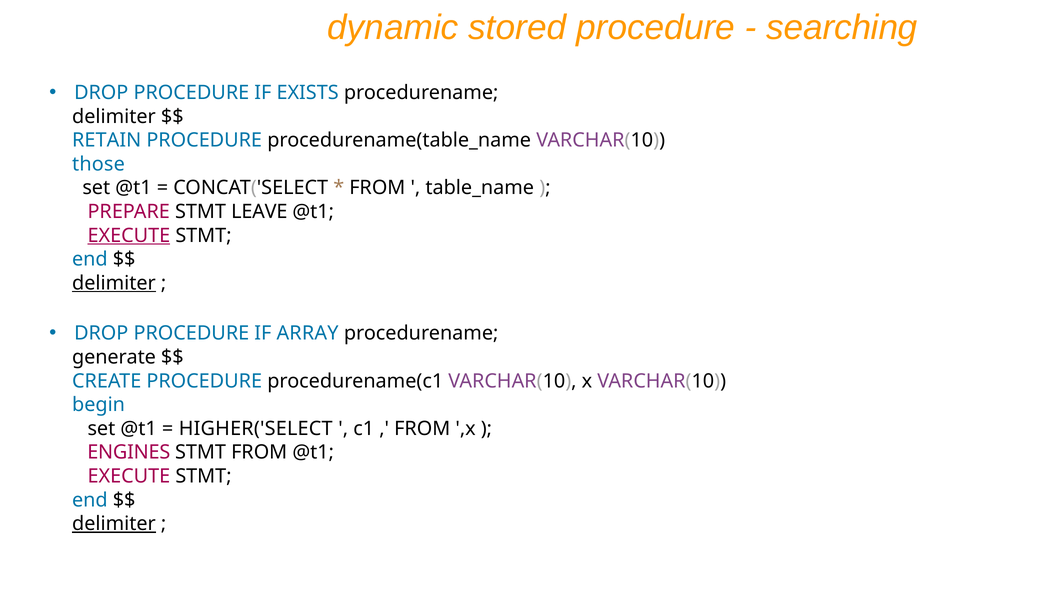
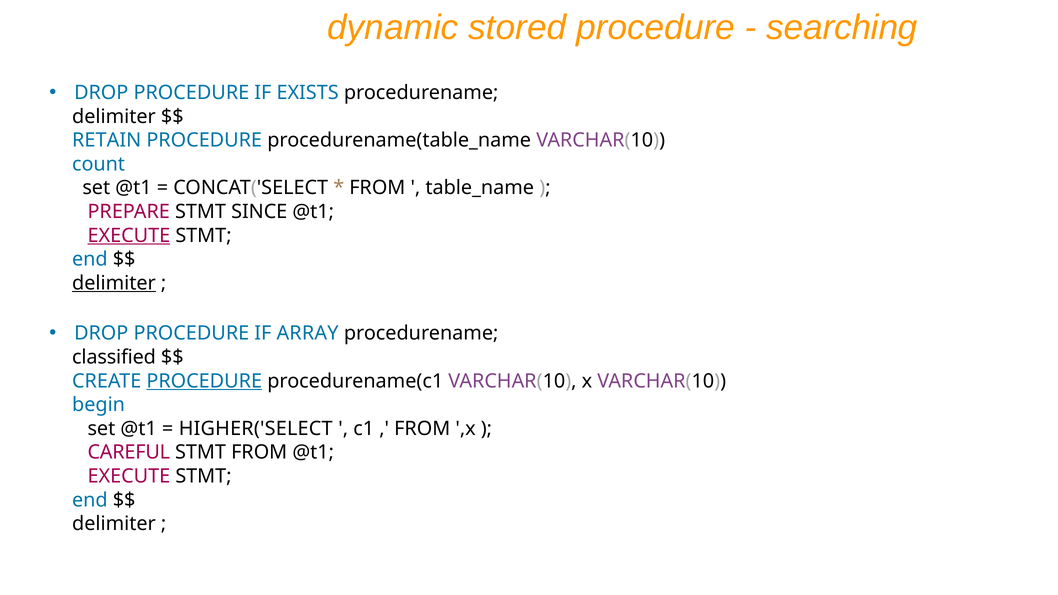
those: those -> count (99, 164)
LEAVE: LEAVE -> SINCE (259, 212)
generate: generate -> classified (114, 357)
PROCEDURE underline: none -> present (204, 381)
ENGINES: ENGINES -> CAREFUL (129, 452)
delimiter underline: present -> none (114, 524)
